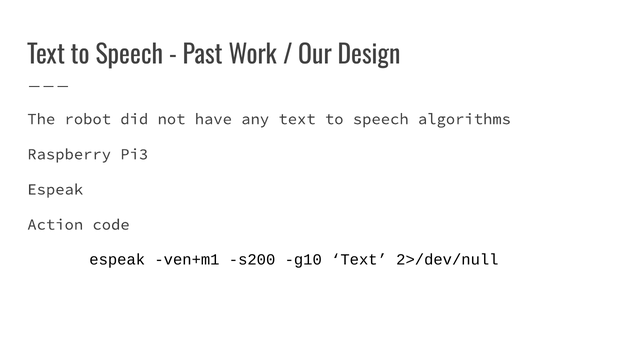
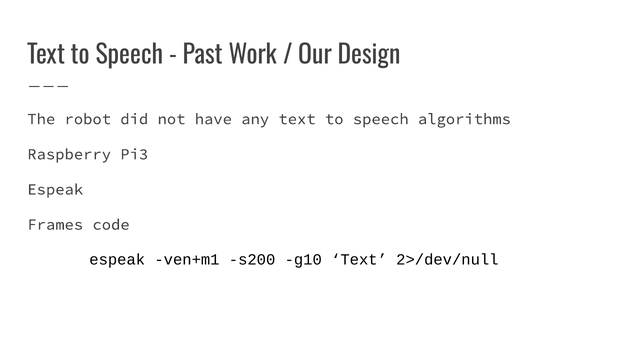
Action: Action -> Frames (55, 224)
